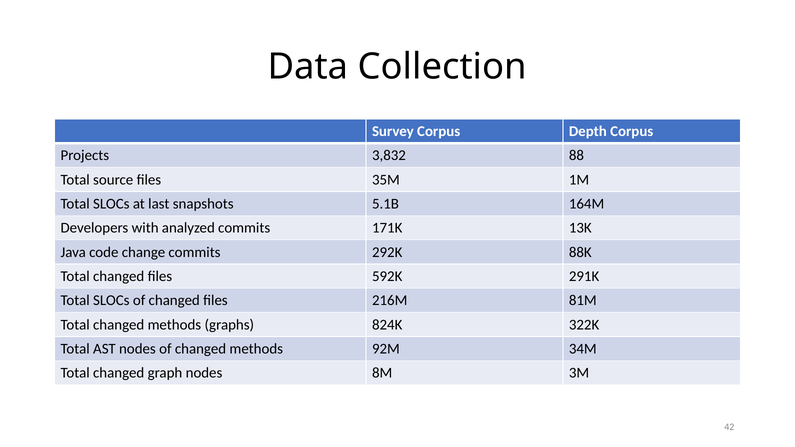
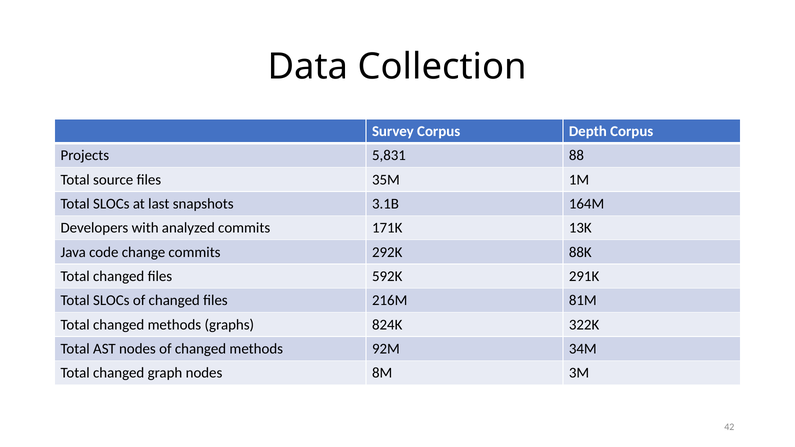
3,832: 3,832 -> 5,831 (389, 155)
5.1B: 5.1B -> 3.1B (385, 204)
